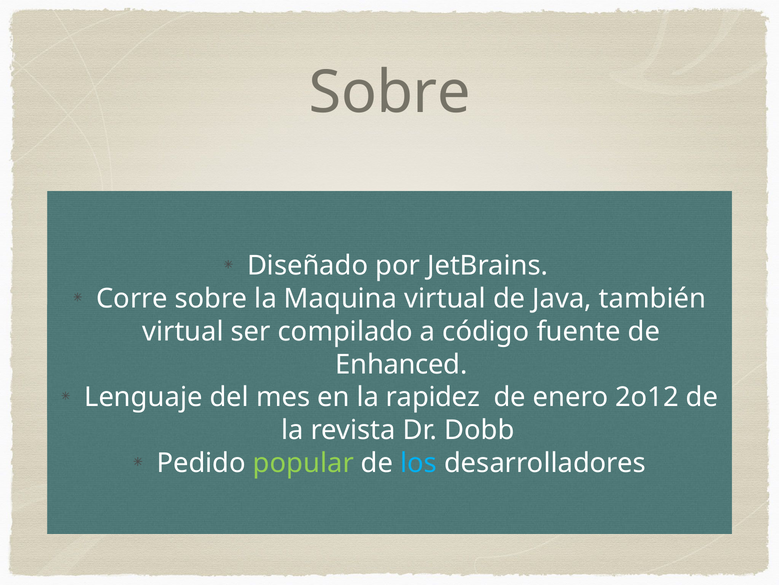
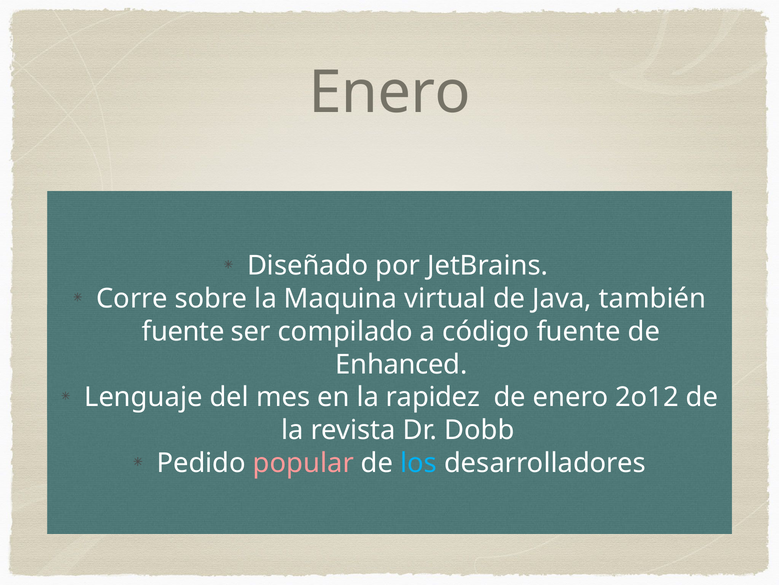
Sobre: Sobre -> Enero (390, 92)
virtual: virtual -> fuente (183, 331)
popular colour: light green -> pink (303, 463)
